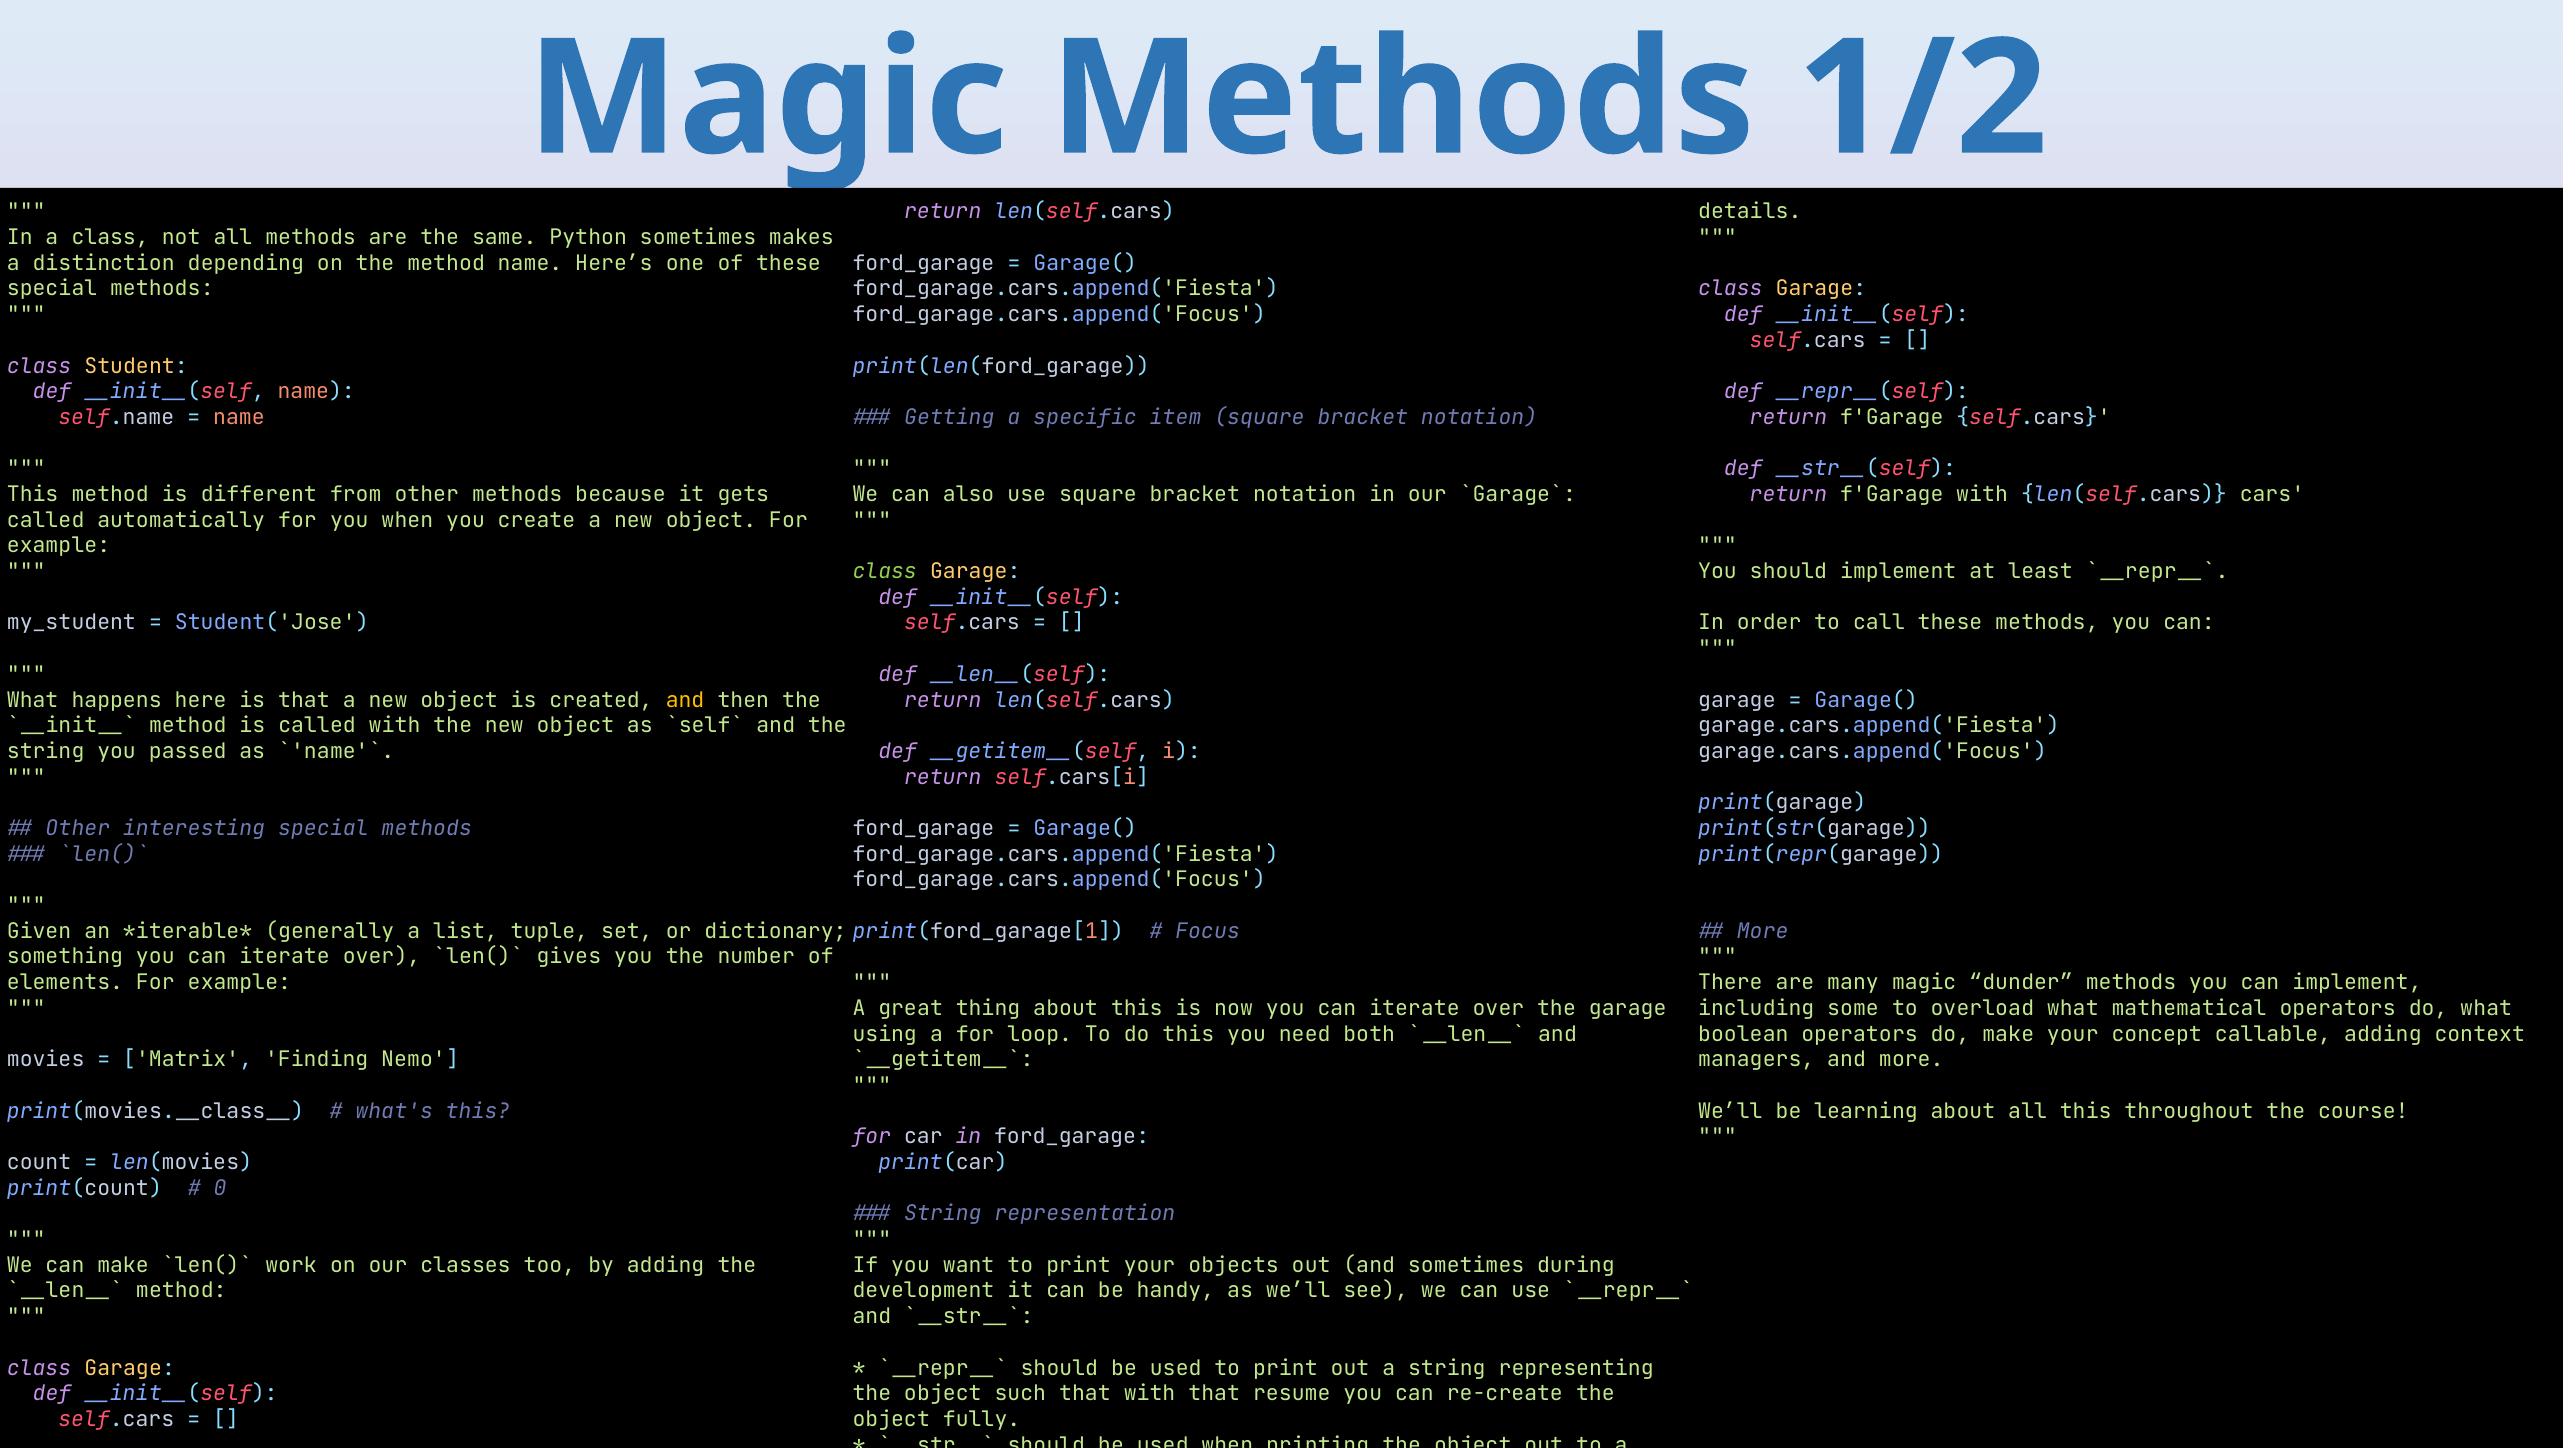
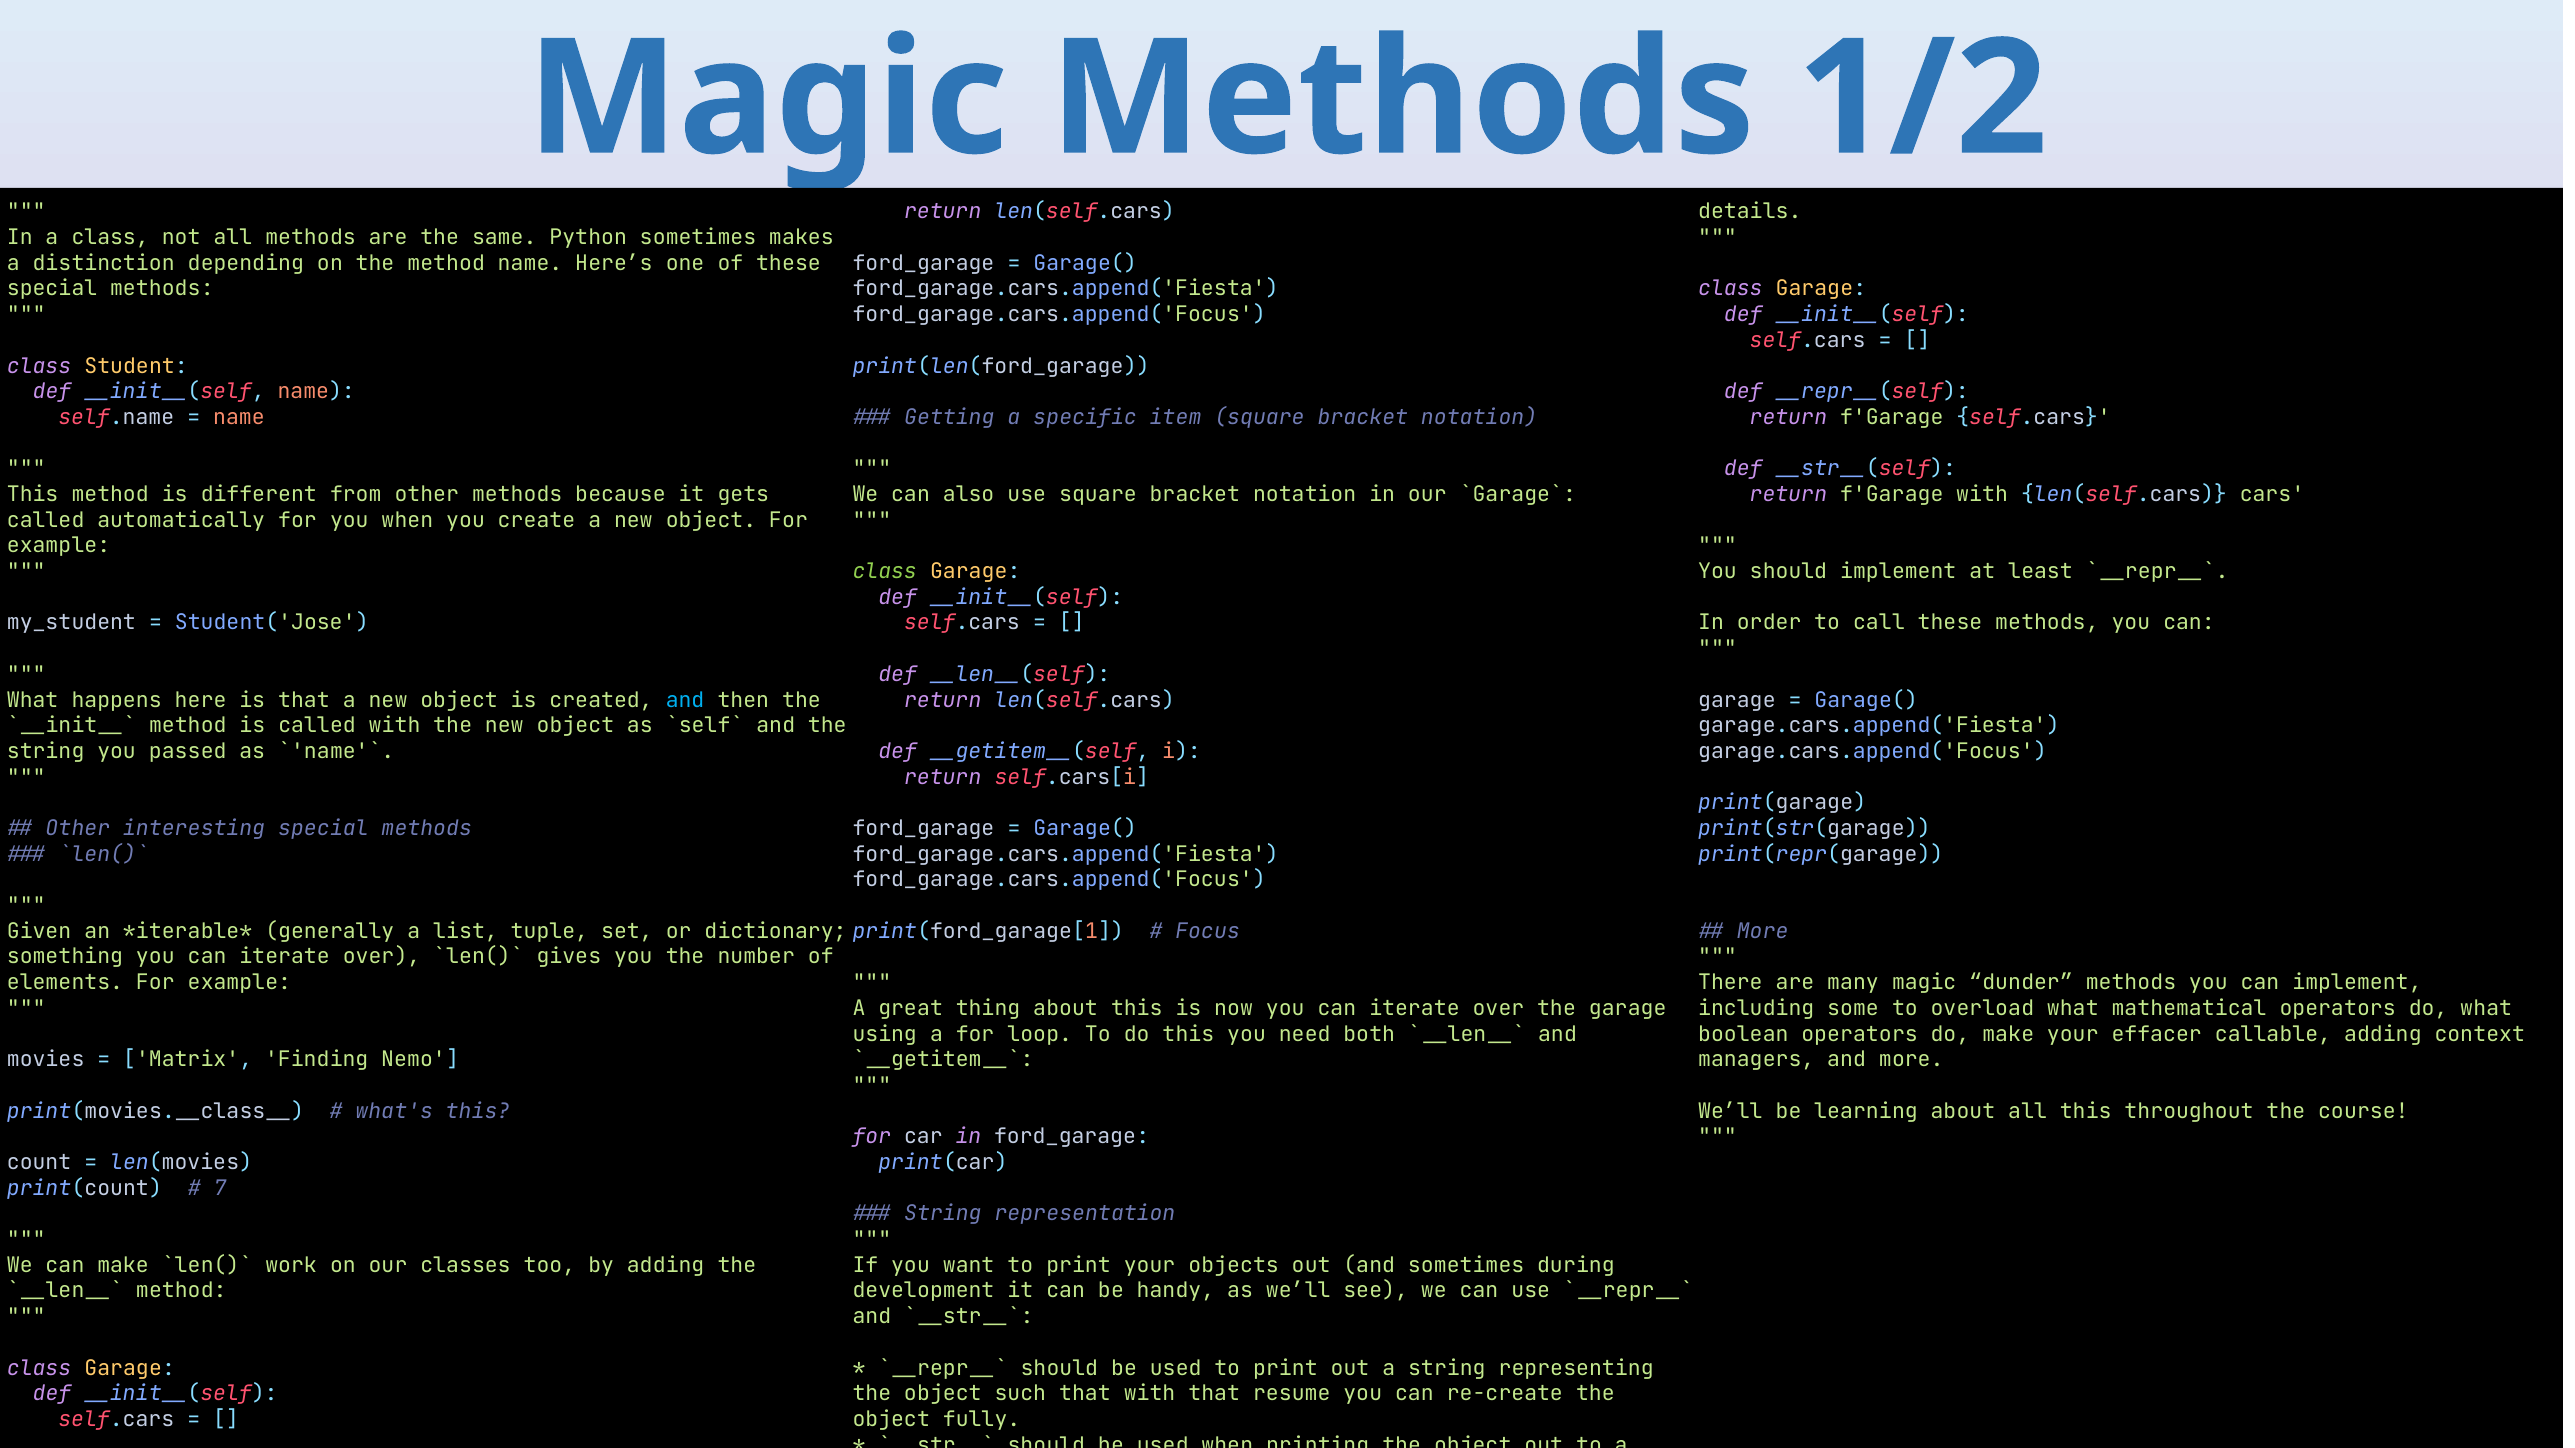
and colour: yellow -> light blue (685, 700)
concept: concept -> effacer (2157, 1034)
0: 0 -> 7 (220, 1188)
